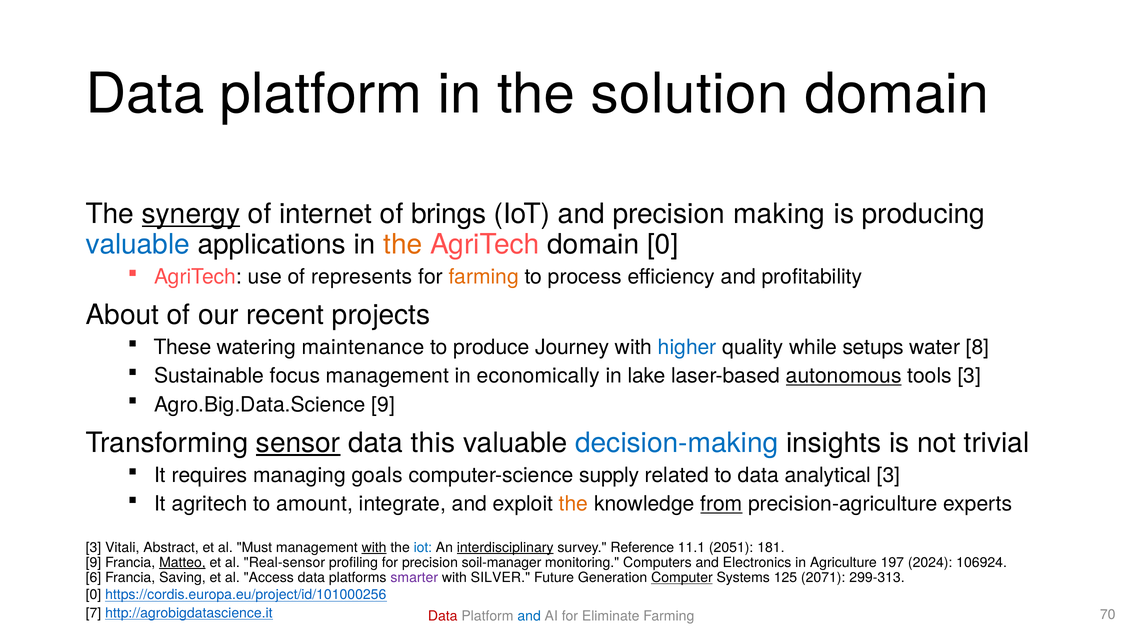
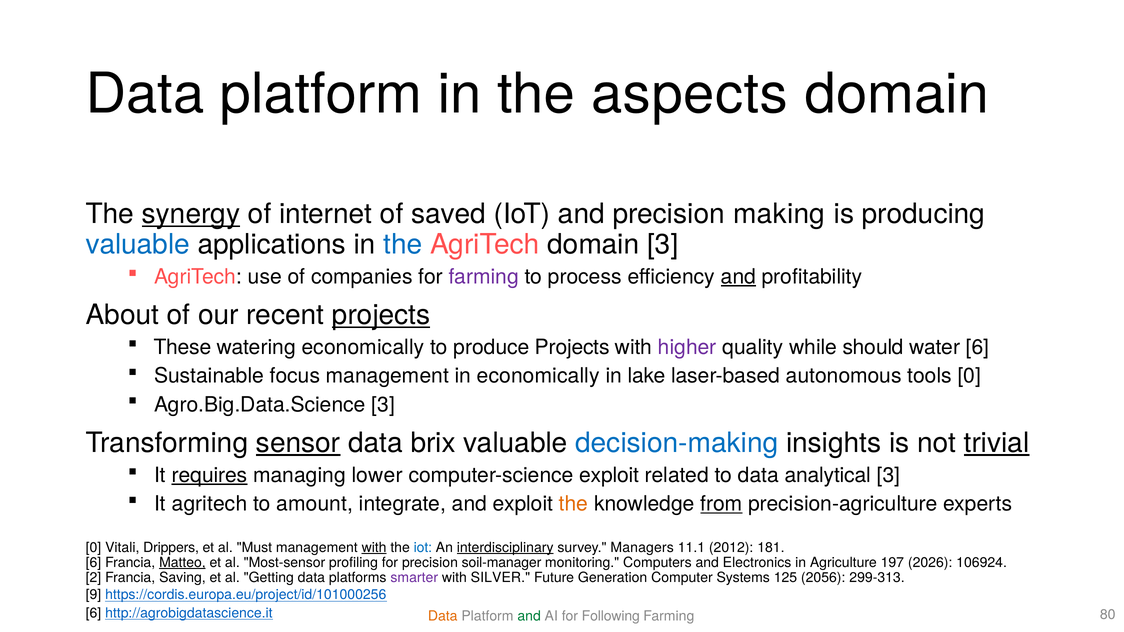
solution: solution -> aspects (690, 94)
brings: brings -> saved (449, 214)
the colour: orange -> blue (403, 244)
domain 0: 0 -> 3 (663, 244)
represents: represents -> companies (362, 277)
farming colour: orange -> purple (484, 277)
and underline: none -> present (738, 277)
projects underline: none -> present (381, 315)
watering maintenance: maintenance -> economically (363, 348)
produce Journey: Journey -> Projects (572, 348)
higher colour: blue -> purple (687, 348)
setups: setups -> should (873, 348)
water 8: 8 -> 6 (978, 348)
autonomous underline: present -> none (844, 376)
tools 3: 3 -> 0 (969, 376)
Agro.Big.Data.Science 9: 9 -> 3 (383, 405)
this: this -> brix (433, 443)
trivial underline: none -> present (997, 443)
requires underline: none -> present (210, 475)
goals: goals -> lower (377, 475)
computer-science supply: supply -> exploit (609, 475)
3: 3 -> 0 (93, 548)
Abstract: Abstract -> Drippers (171, 548)
Reference: Reference -> Managers (642, 548)
2051: 2051 -> 2012 (731, 548)
9: 9 -> 6 (93, 563)
Real-sensor: Real-sensor -> Most-sensor (284, 563)
2024: 2024 -> 2026 (930, 563)
6: 6 -> 2 (93, 578)
Access: Access -> Getting (269, 578)
Computer underline: present -> none (682, 578)
2071: 2071 -> 2056 (823, 578)
0: 0 -> 9 (93, 595)
7: 7 -> 6 (93, 613)
Data colour: red -> orange (443, 616)
and colour: blue -> green (529, 616)
Eliminate: Eliminate -> Following (611, 616)
70: 70 -> 80 (1108, 615)
